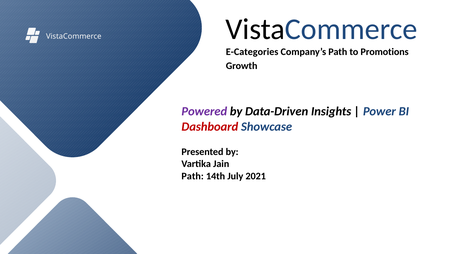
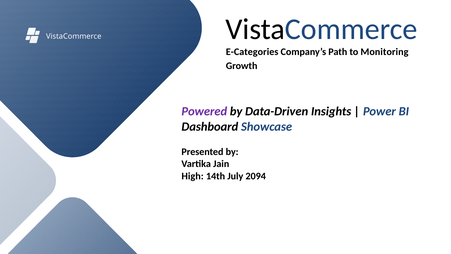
Promotions: Promotions -> Monitoring (384, 52)
Dashboard colour: red -> black (210, 126)
Path: Path -> High (193, 176)
2021: 2021 -> 2094 (256, 176)
